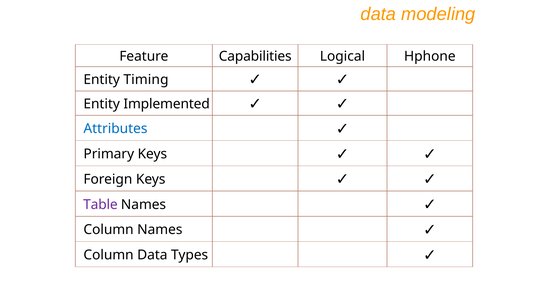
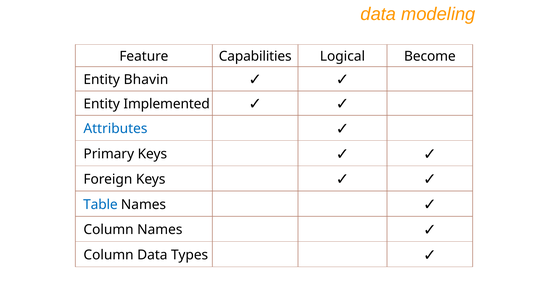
Hphone: Hphone -> Become (430, 56)
Timing: Timing -> Bhavin (146, 80)
Table colour: purple -> blue (100, 205)
